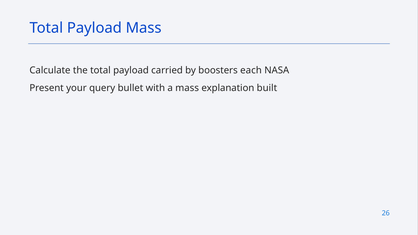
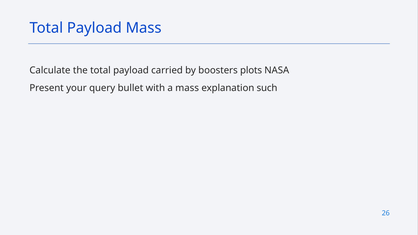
each: each -> plots (251, 71)
built: built -> such (267, 88)
